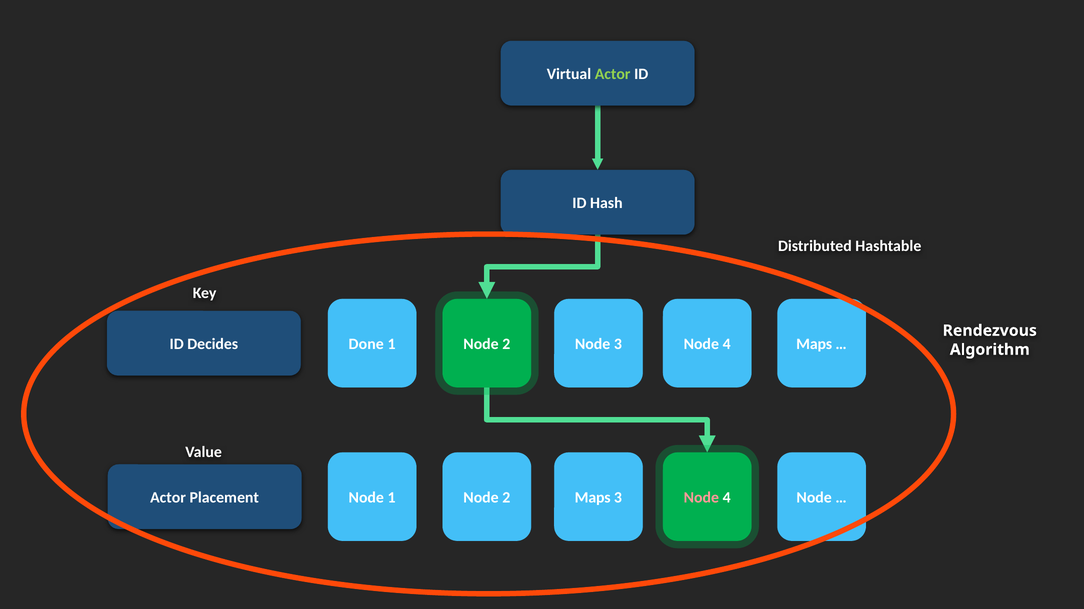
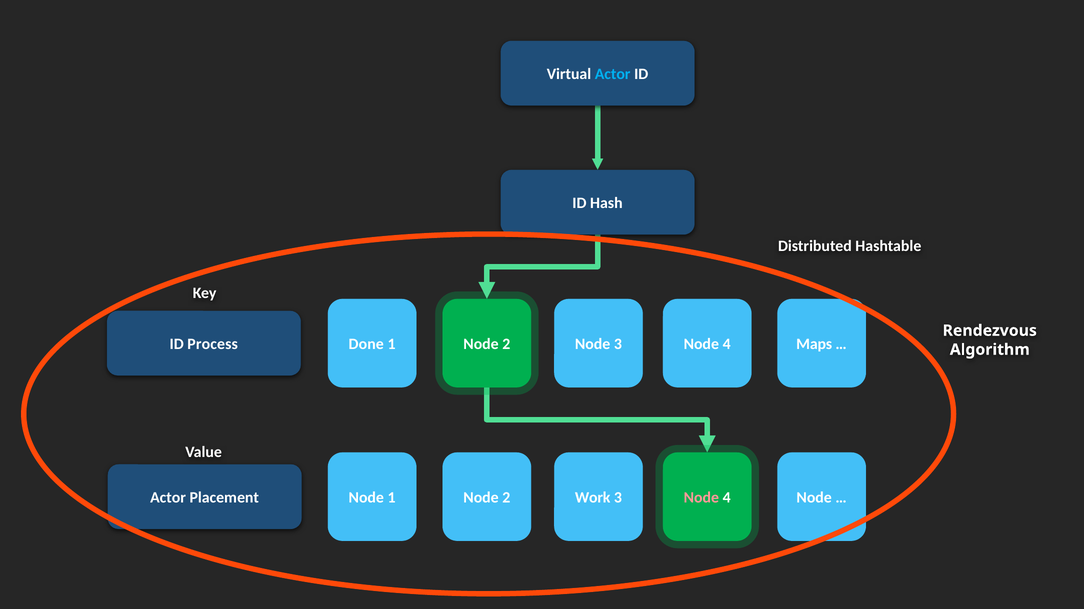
Actor colour: light green -> light blue (613, 74)
Decides: Decides -> Process (213, 345)
Placement Maps: Maps -> Work (593, 498)
